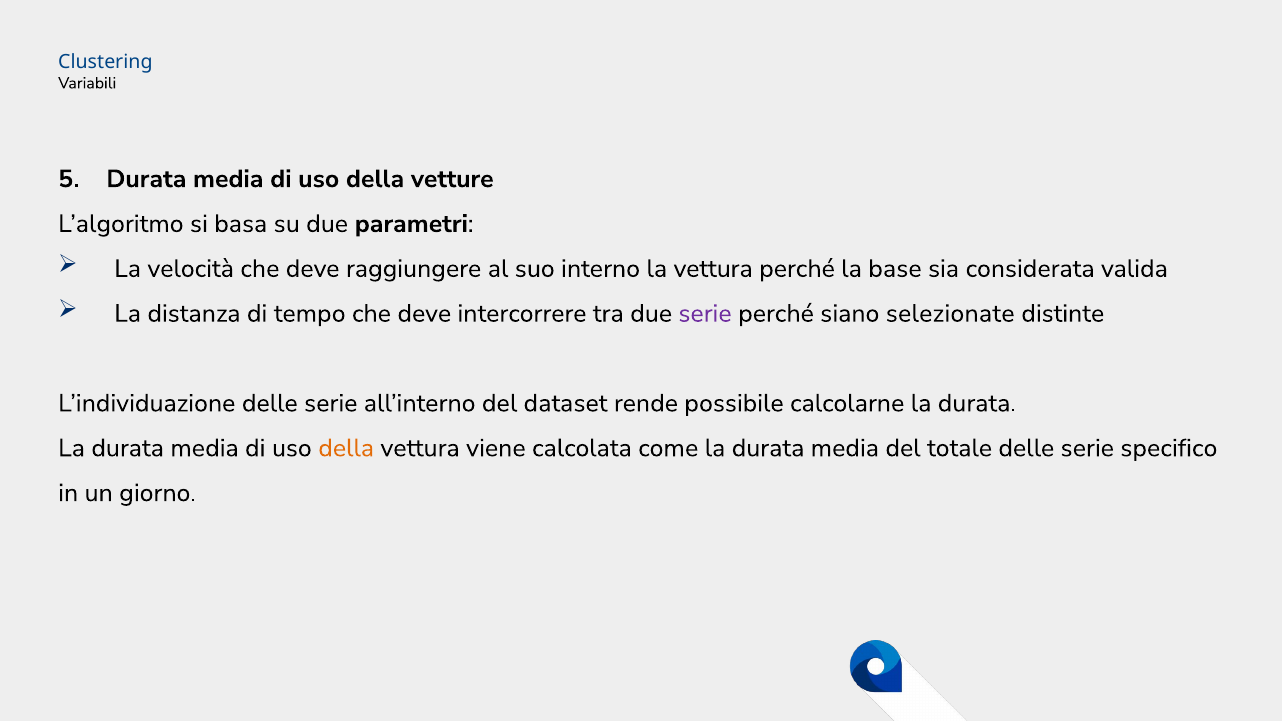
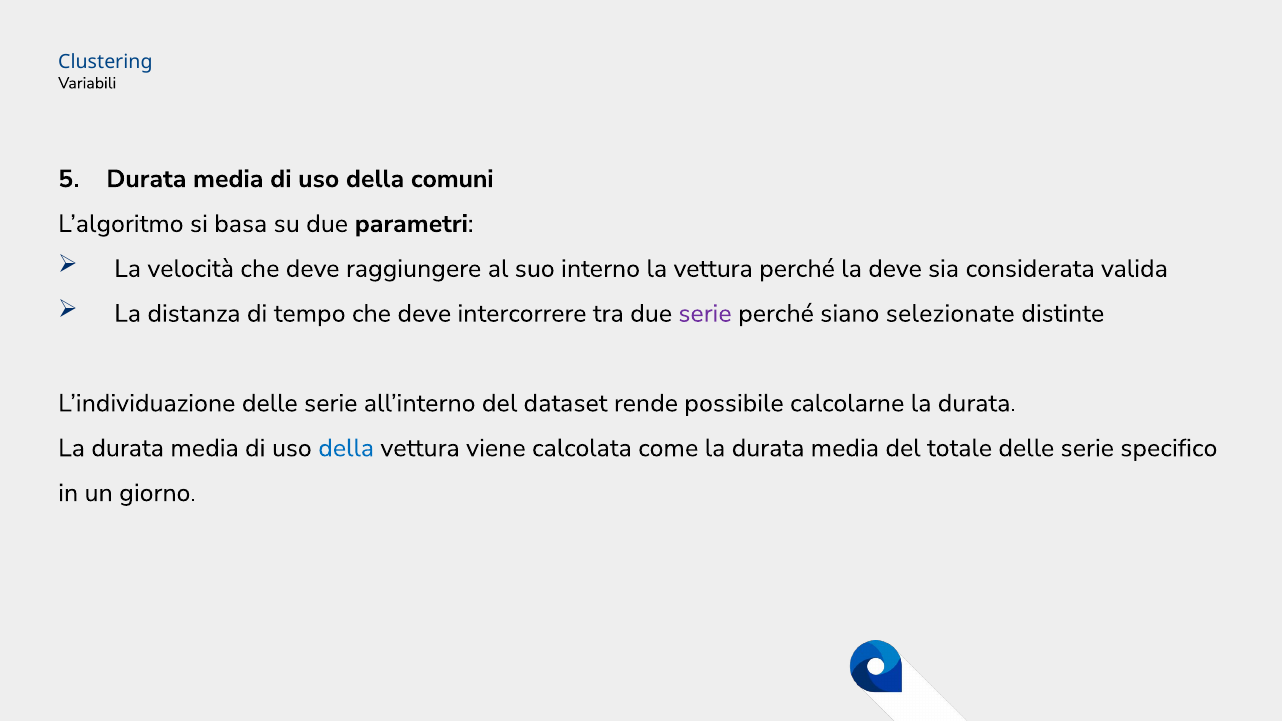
vetture: vetture -> comuni (452, 179)
la base: base -> deve (895, 269)
della colour: orange -> blue (346, 448)
